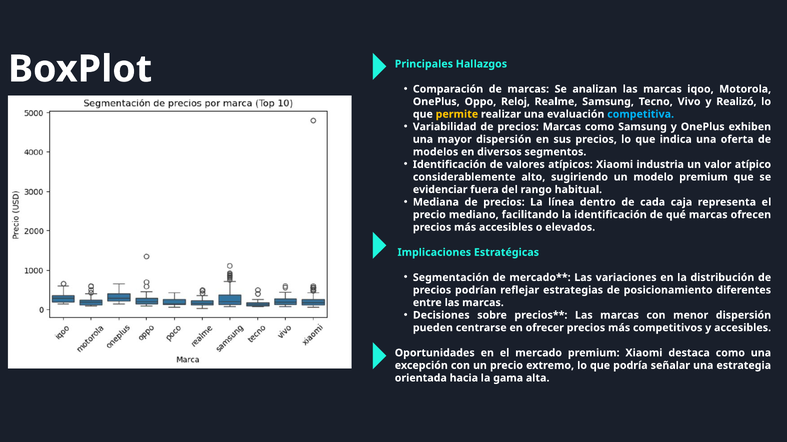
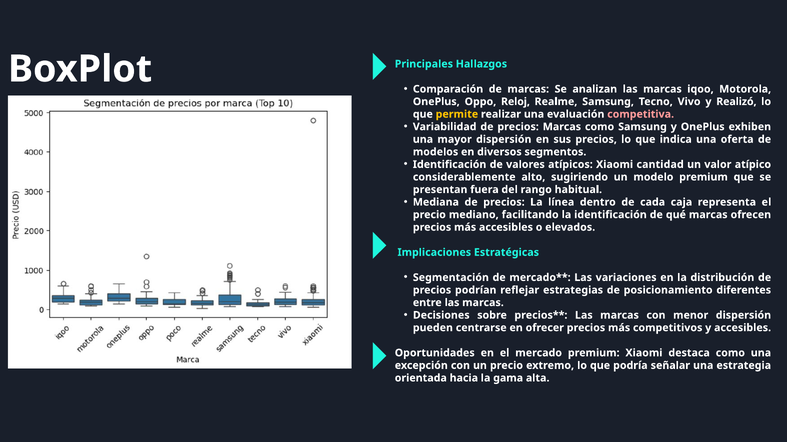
competitiva colour: light blue -> pink (641, 114)
industria: industria -> cantidad (660, 165)
evidenciar: evidenciar -> presentan (440, 190)
